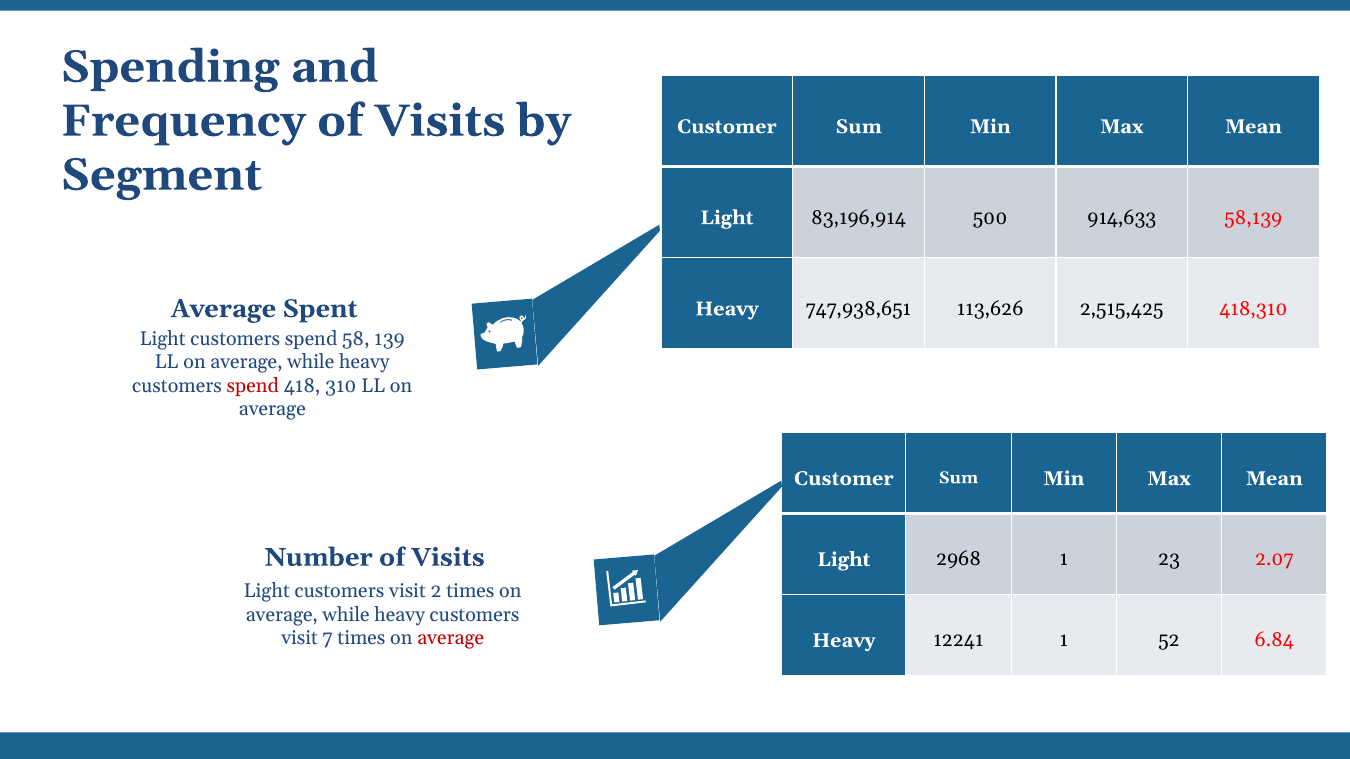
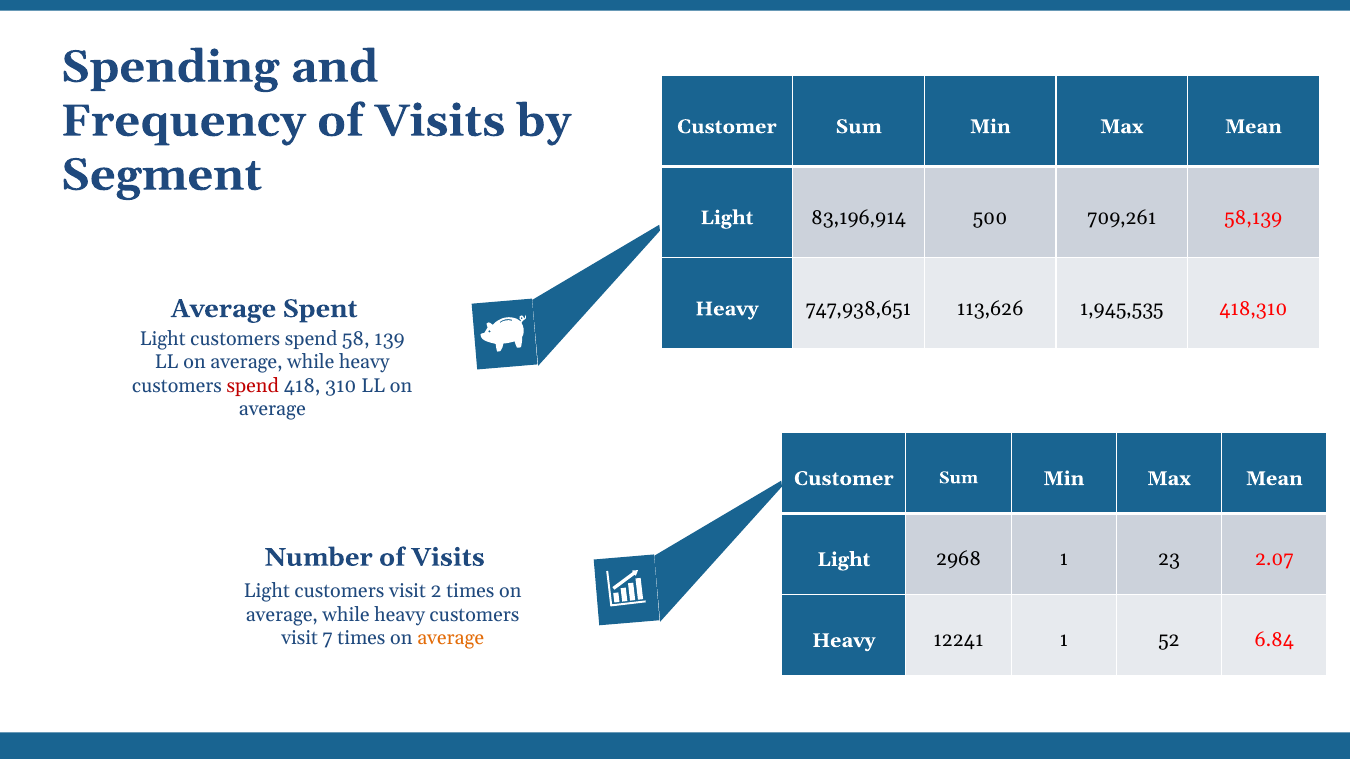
914,633: 914,633 -> 709,261 (1122, 218)
2,515,425: 2,515,425 -> 1,945,535 (1122, 309)
average colour: red -> orange (451, 639)
